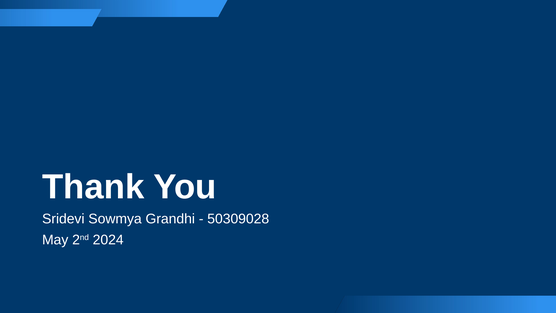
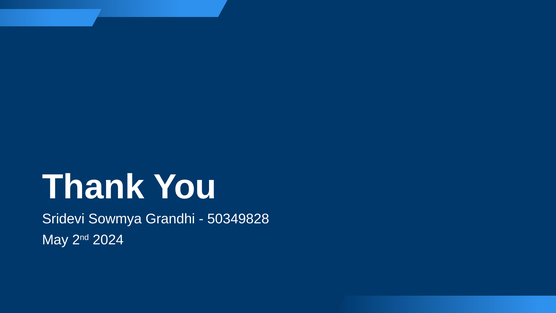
50309028: 50309028 -> 50349828 (238, 219)
